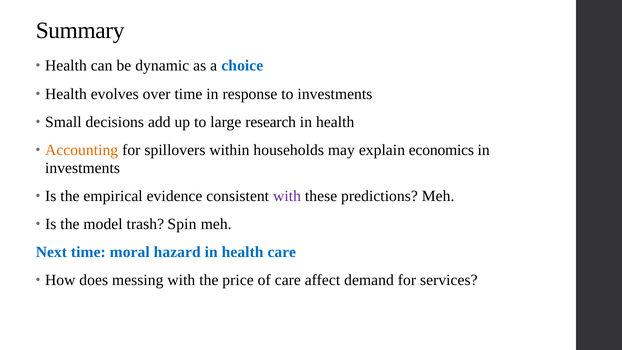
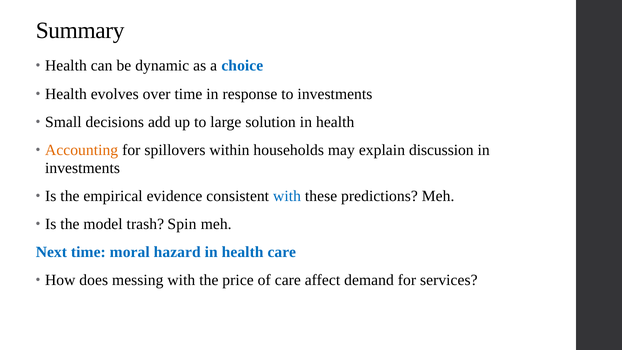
research: research -> solution (271, 122)
economics: economics -> discussion (441, 150)
with colour: purple -> blue (287, 196)
